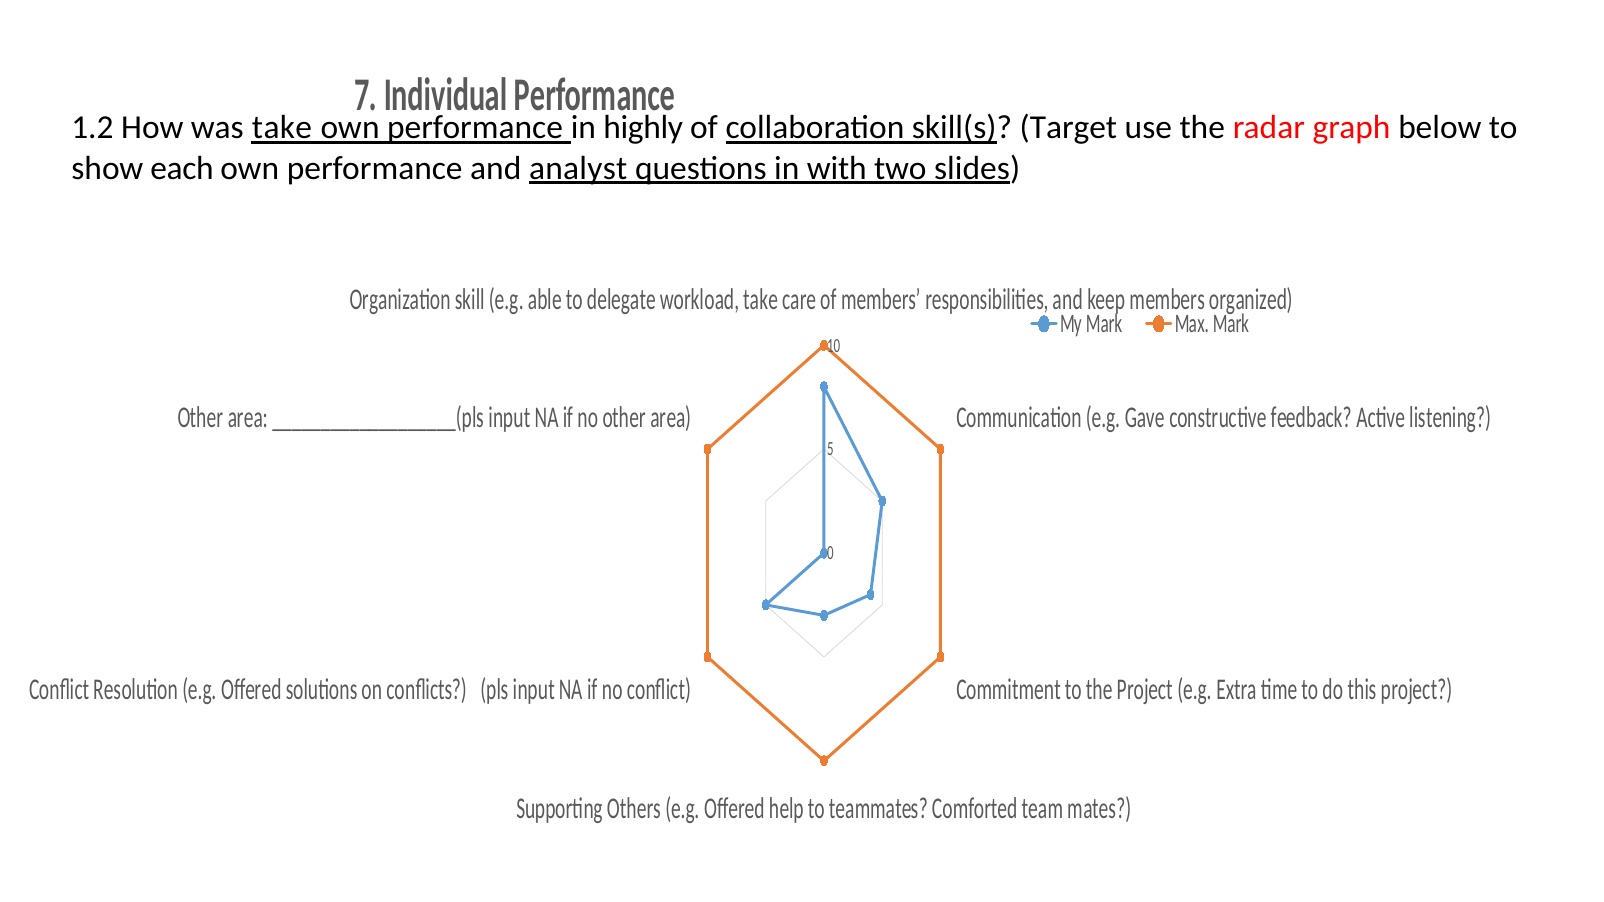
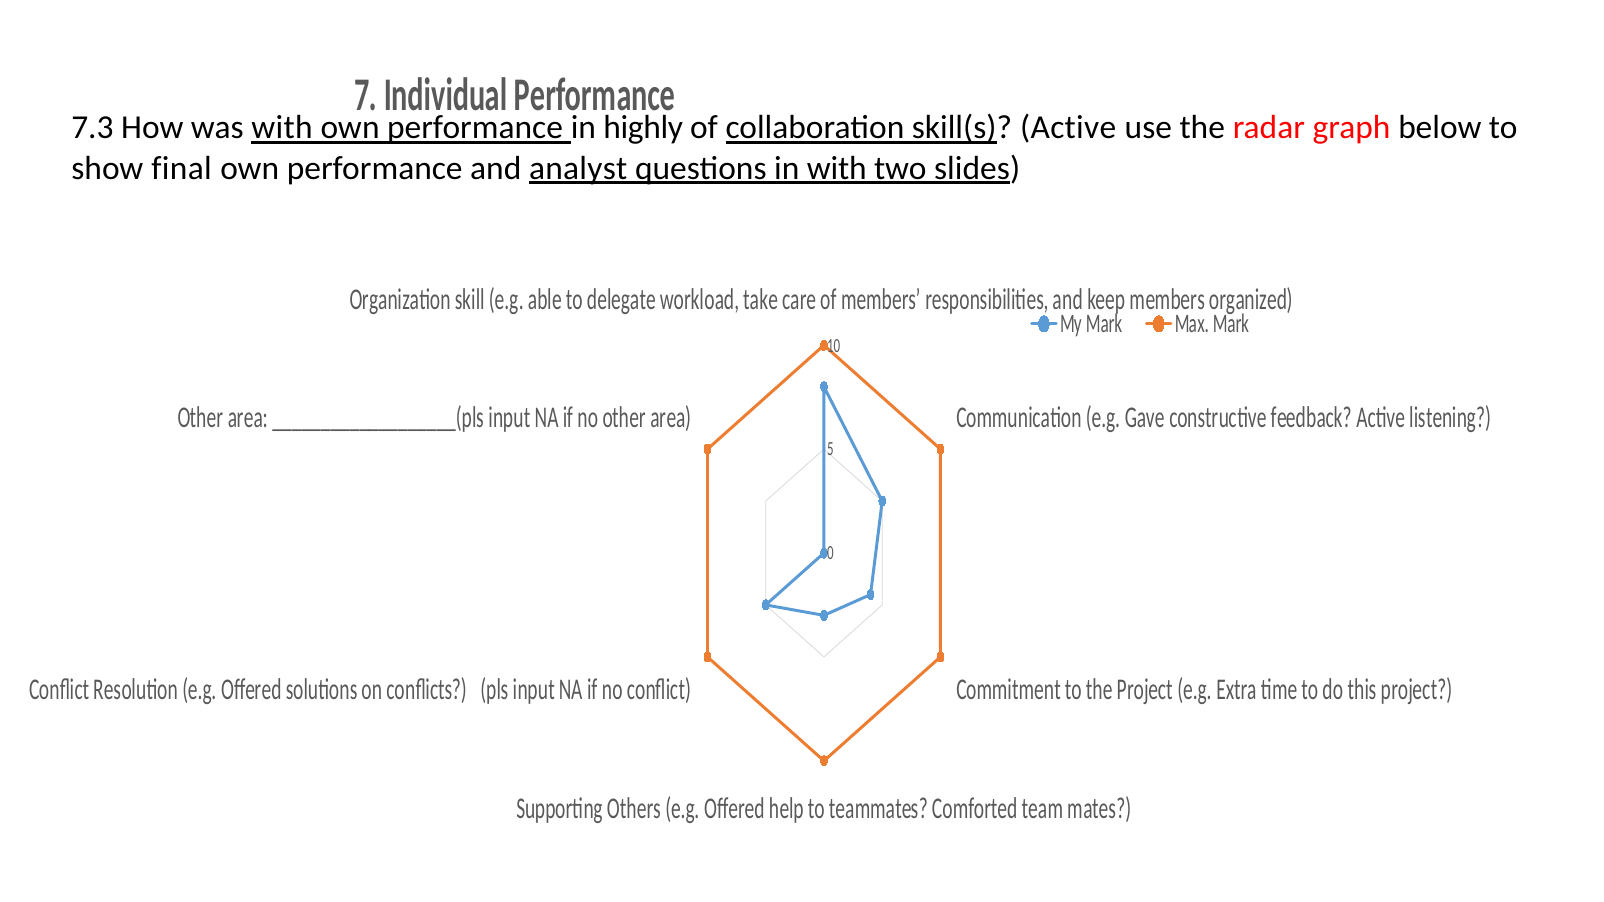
1.2: 1.2 -> 7.3 (92, 128)
was take: take -> with (282, 128)
skill(s Target: Target -> Active (1068, 128)
each: each -> final (182, 168)
